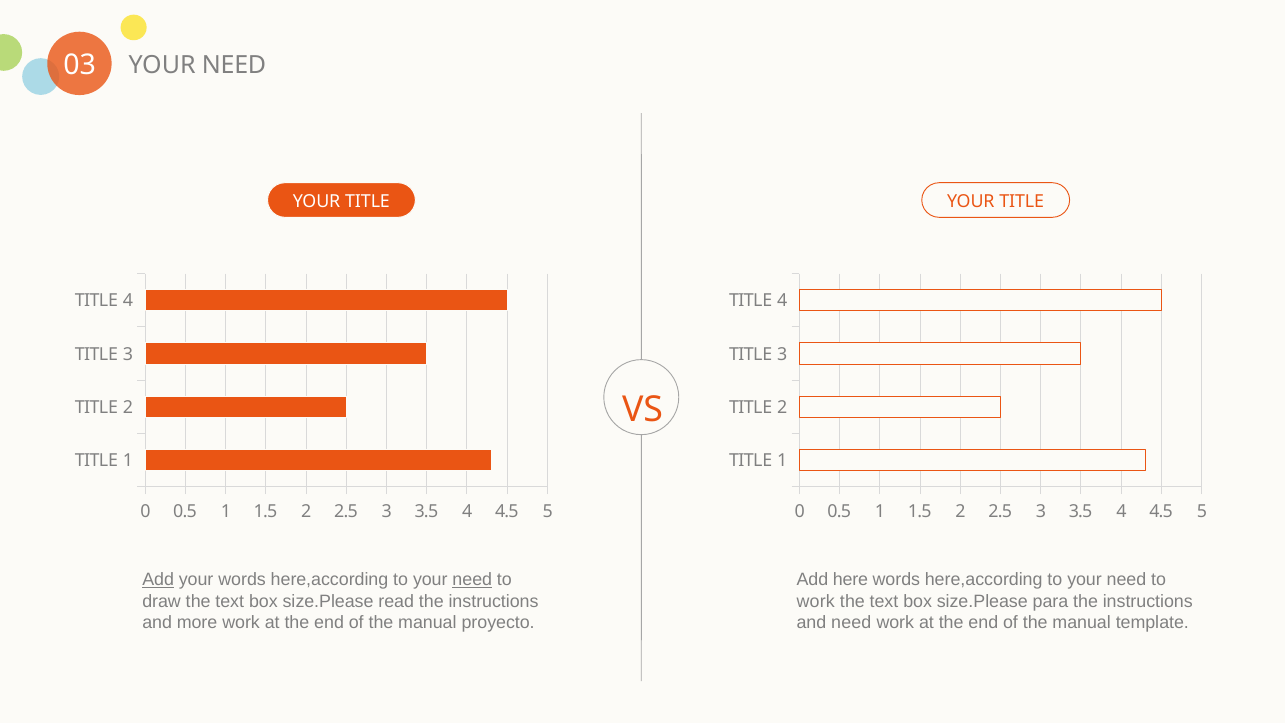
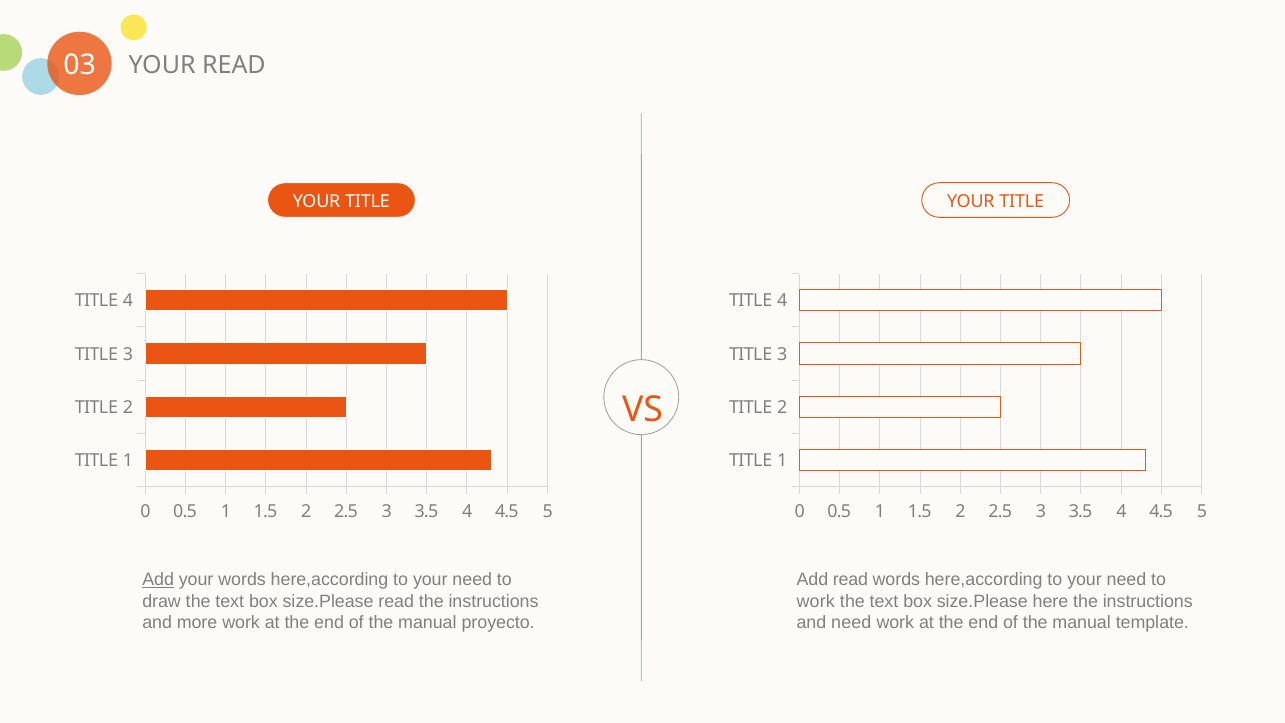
03 YOUR NEED: NEED -> READ (234, 65)
need underline: present -> none (472, 580)
Add here: here -> read (850, 580)
para: para -> here (1050, 601)
